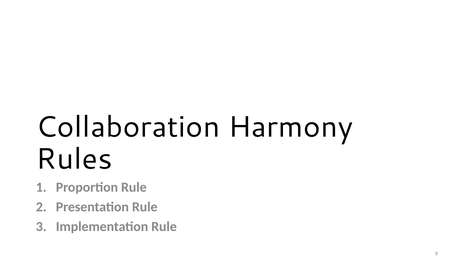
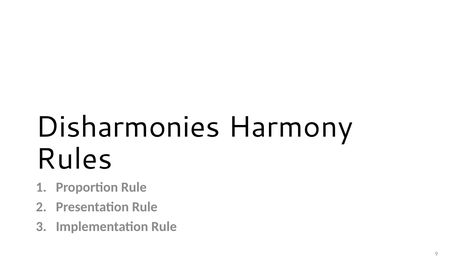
Collaboration: Collaboration -> Disharmonies (128, 127)
